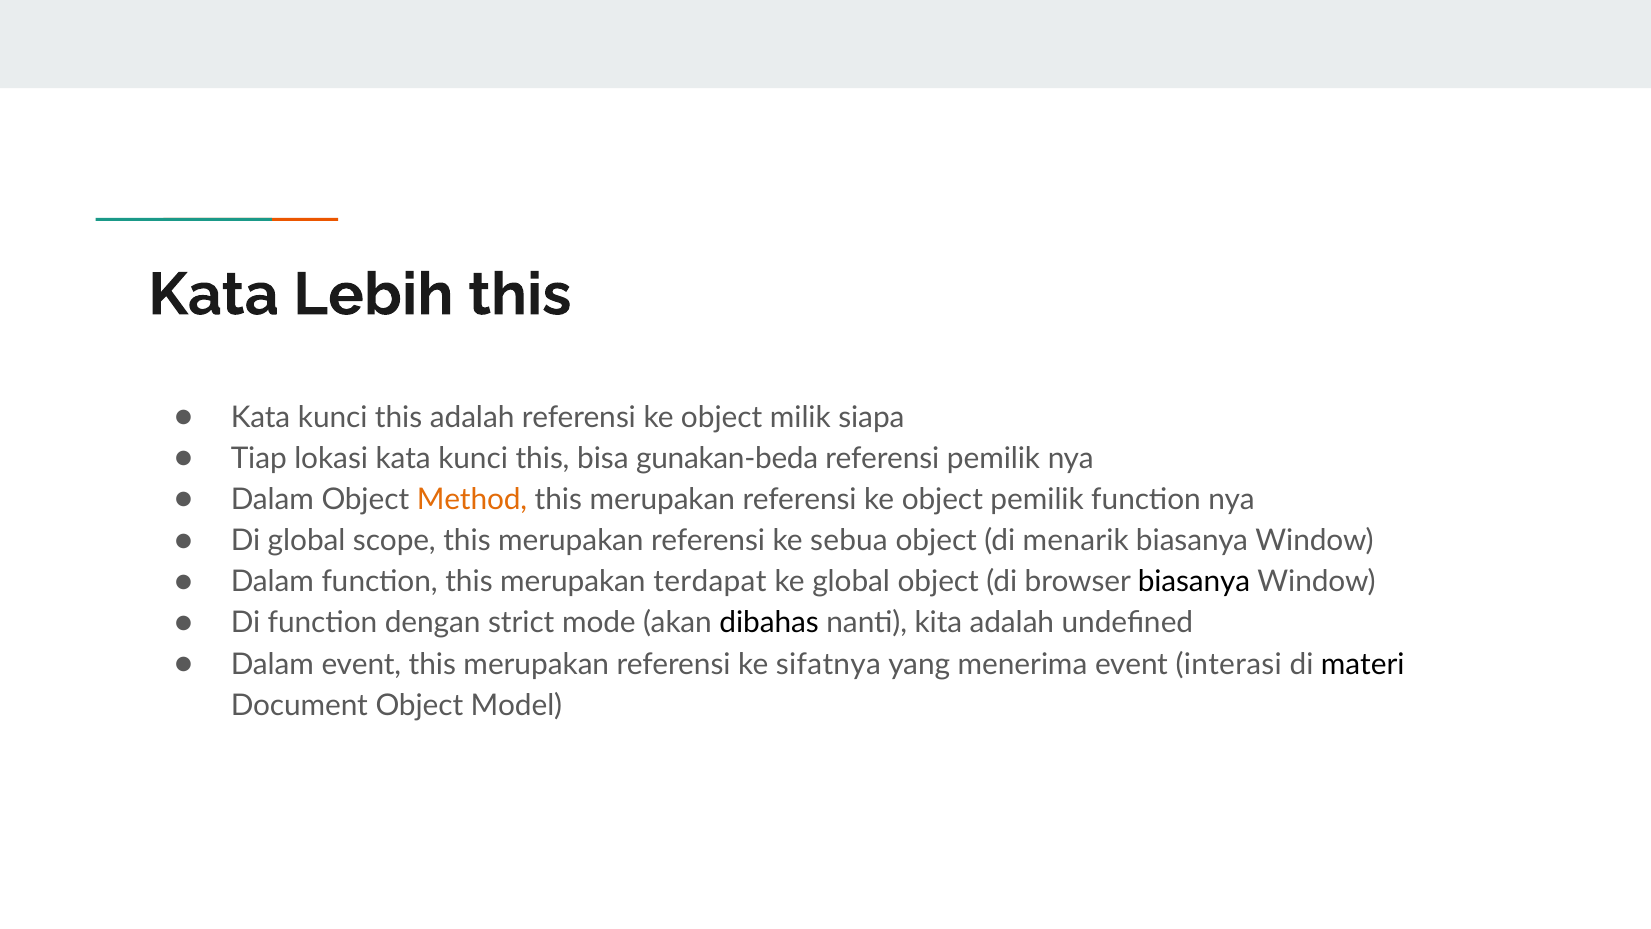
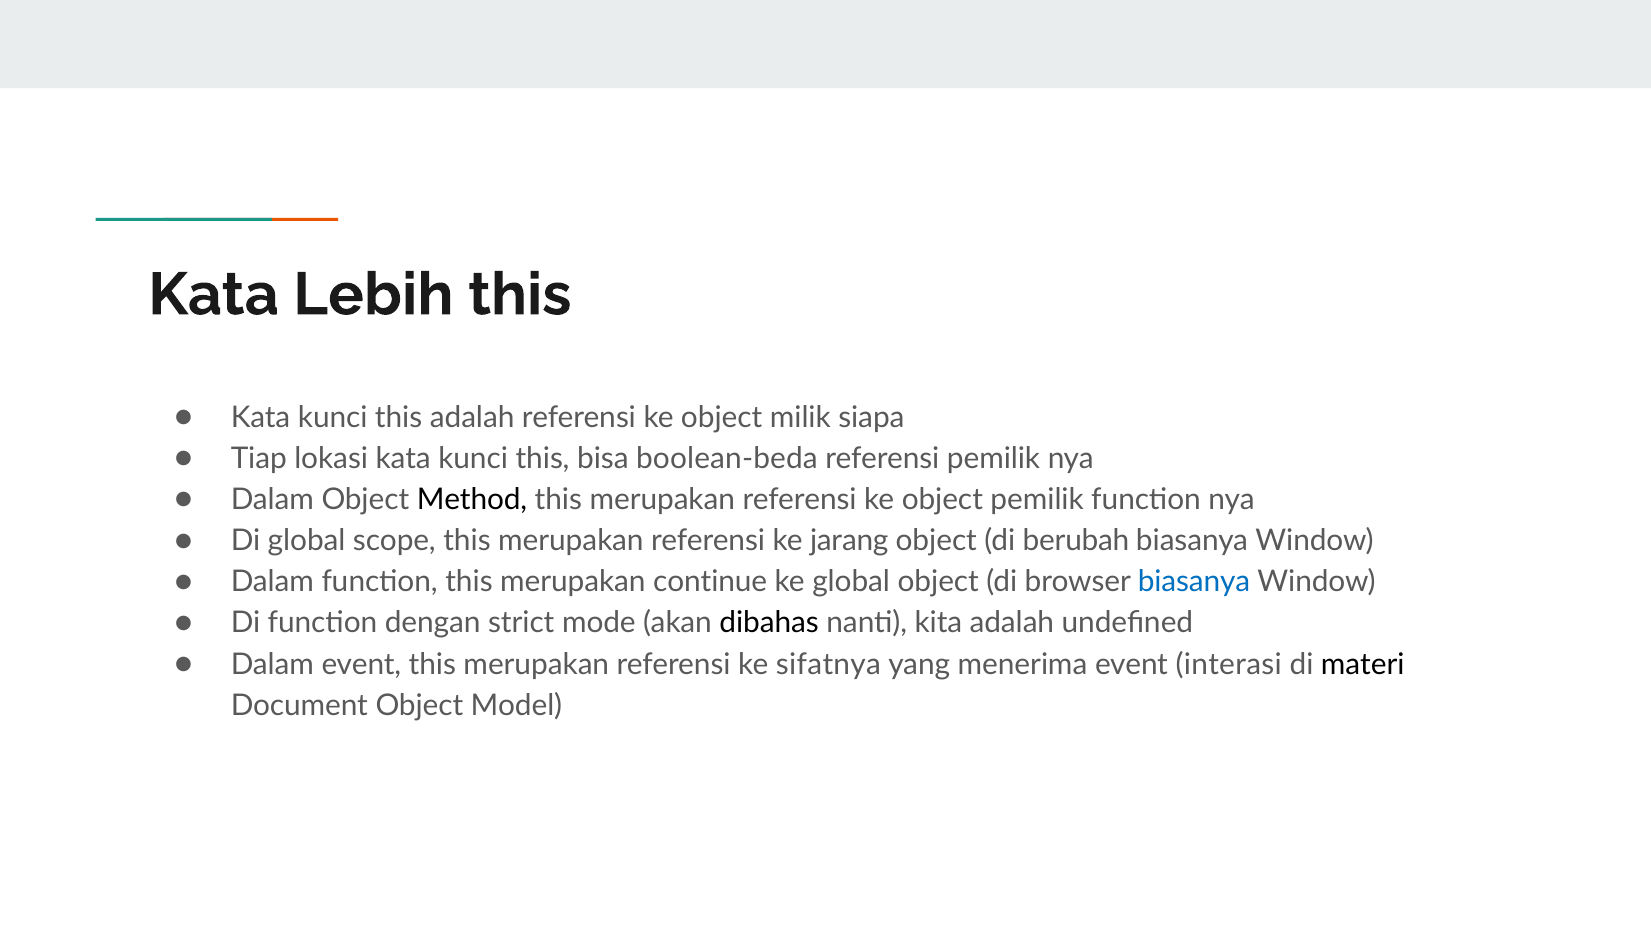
gunakan-beda: gunakan-beda -> boolean-beda (727, 458)
Method colour: orange -> black (472, 499)
sebua: sebua -> jarang (849, 541)
menarik: menarik -> berubah (1076, 541)
terdapat: terdapat -> continue (710, 582)
biasanya colour: black -> blue (1194, 582)
